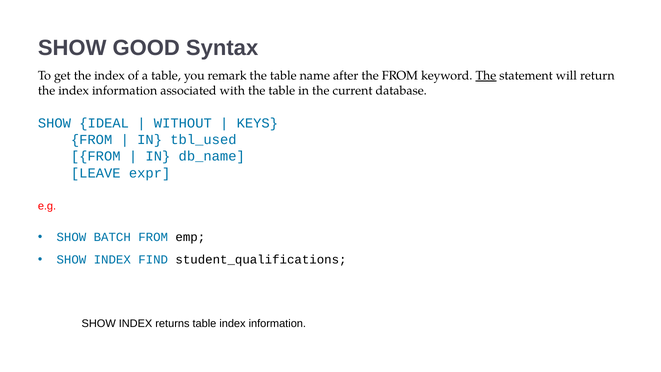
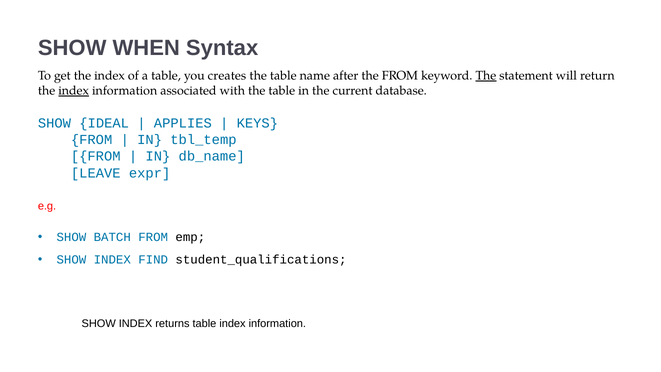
GOOD: GOOD -> WHEN (146, 48)
remark: remark -> creates (227, 76)
index underline: none -> present (74, 91)
WITHOUT: WITHOUT -> APPLIES (183, 123)
tbl_used: tbl_used -> tbl_temp (203, 140)
